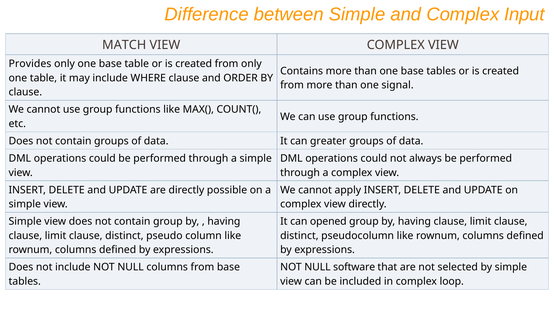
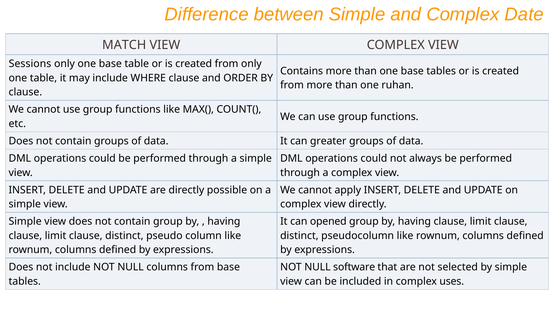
Input: Input -> Date (524, 14)
Provides: Provides -> Sessions (30, 64)
signal: signal -> ruhan (398, 85)
loop: loop -> uses (452, 281)
